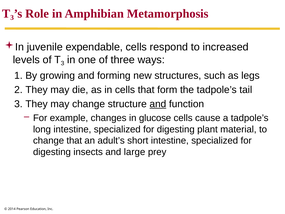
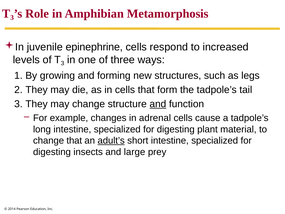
expendable: expendable -> epinephrine (94, 47)
glucose: glucose -> adrenal (155, 118)
adult’s underline: none -> present (111, 141)
